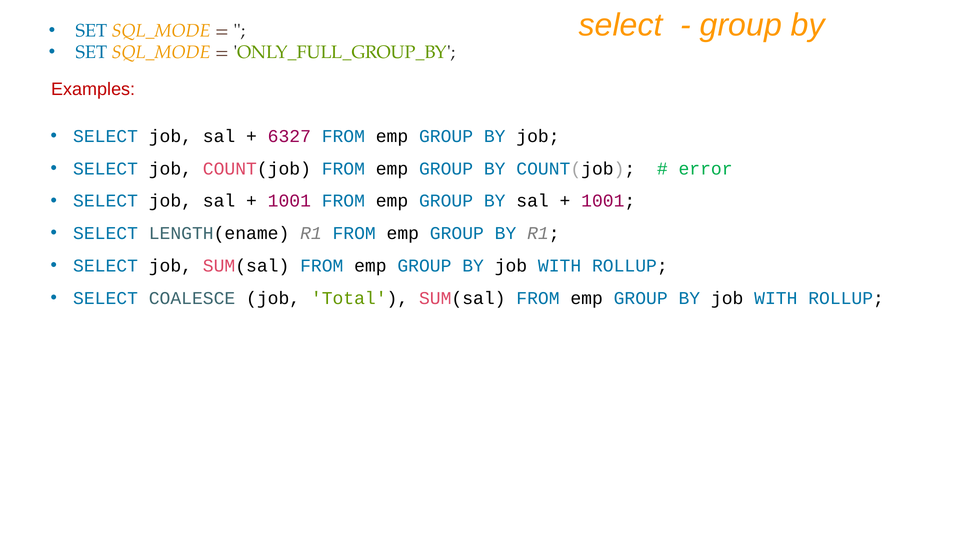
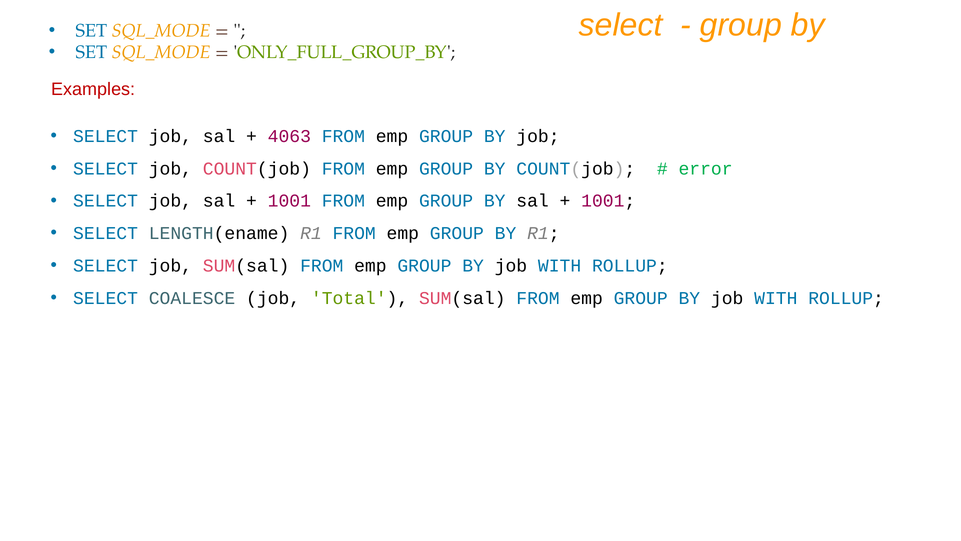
6327: 6327 -> 4063 (289, 136)
